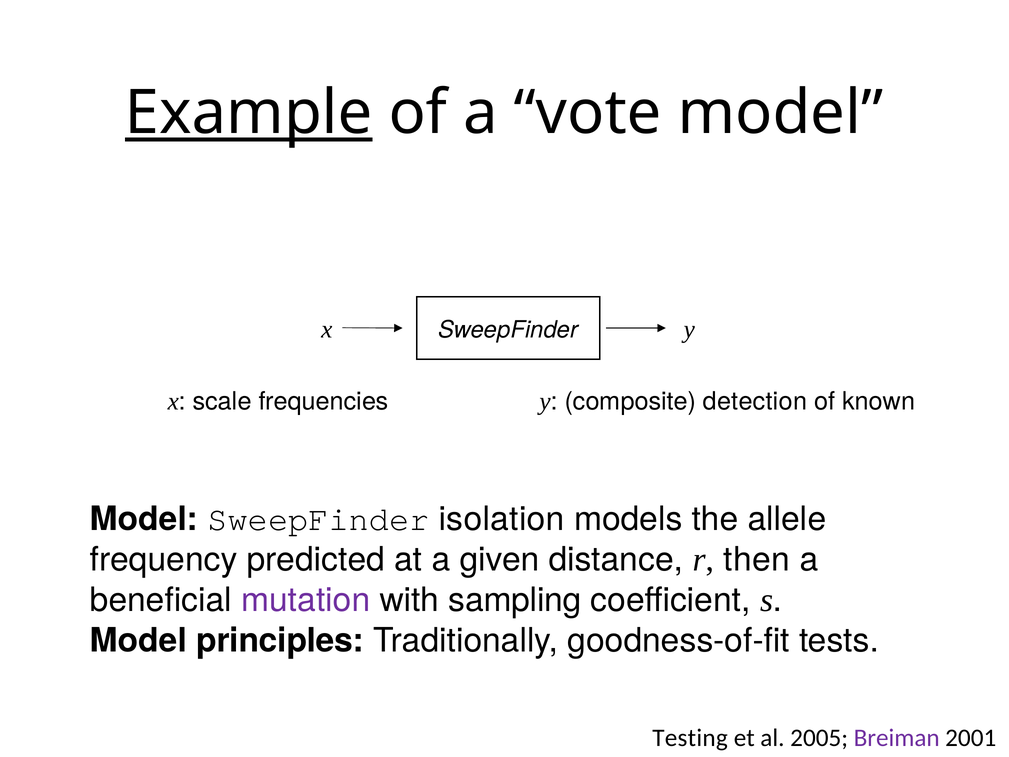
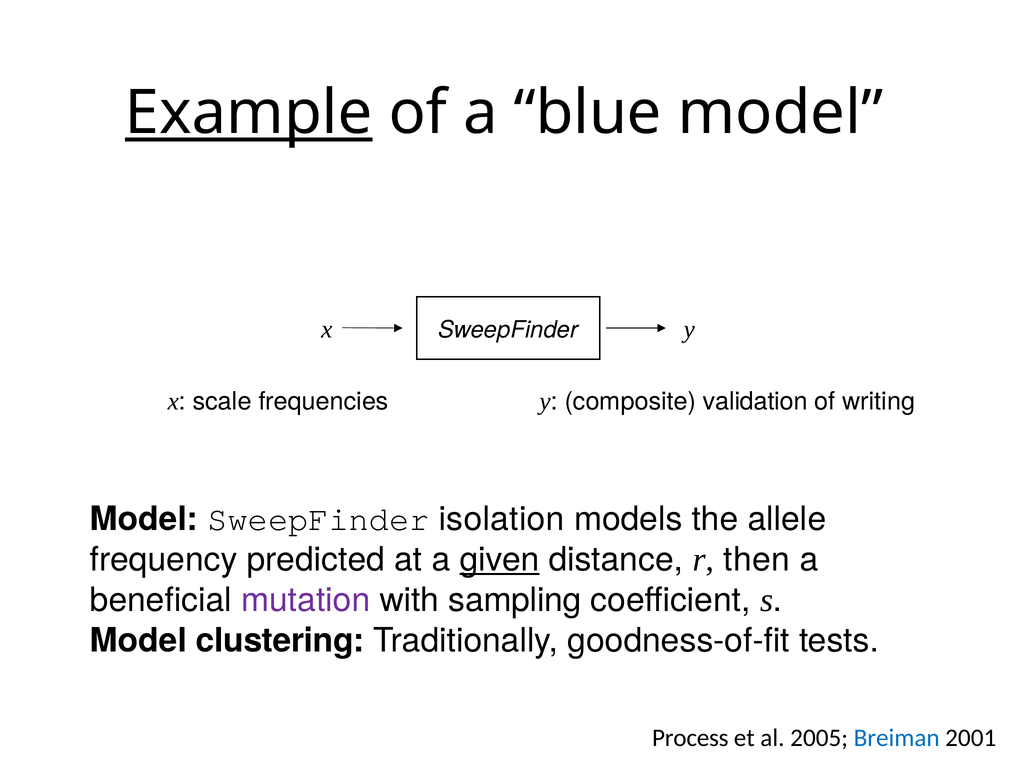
vote: vote -> blue (588, 113)
detection: detection -> validation (755, 401)
known: known -> writing (879, 401)
given underline: none -> present (500, 560)
principles: principles -> clustering (280, 640)
Testing: Testing -> Process (690, 738)
Breiman colour: purple -> blue (897, 738)
